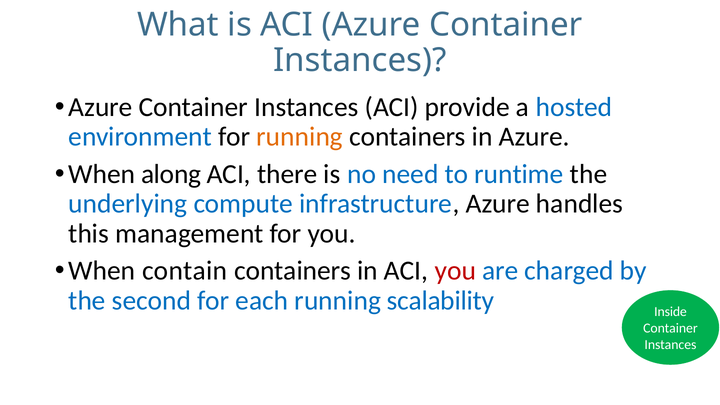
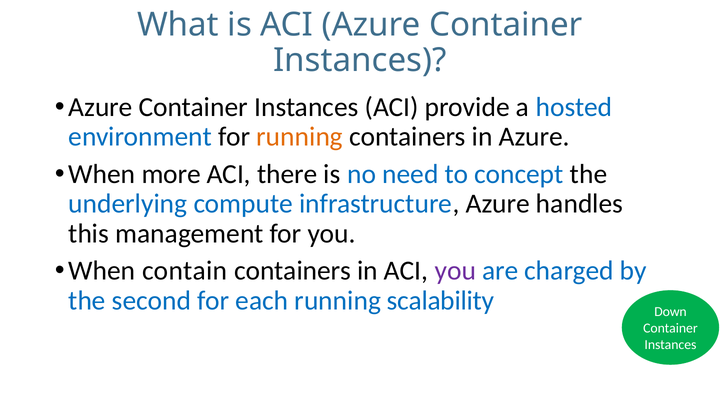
along: along -> more (171, 174)
runtime: runtime -> concept (519, 174)
you colour: red -> purple (455, 271)
Inside: Inside -> Down (671, 312)
